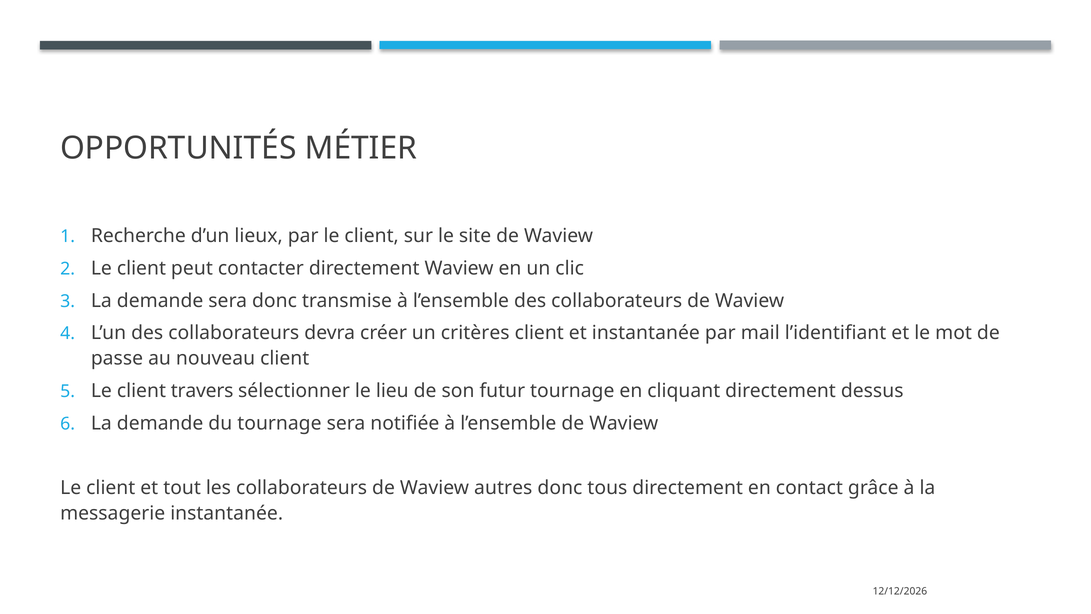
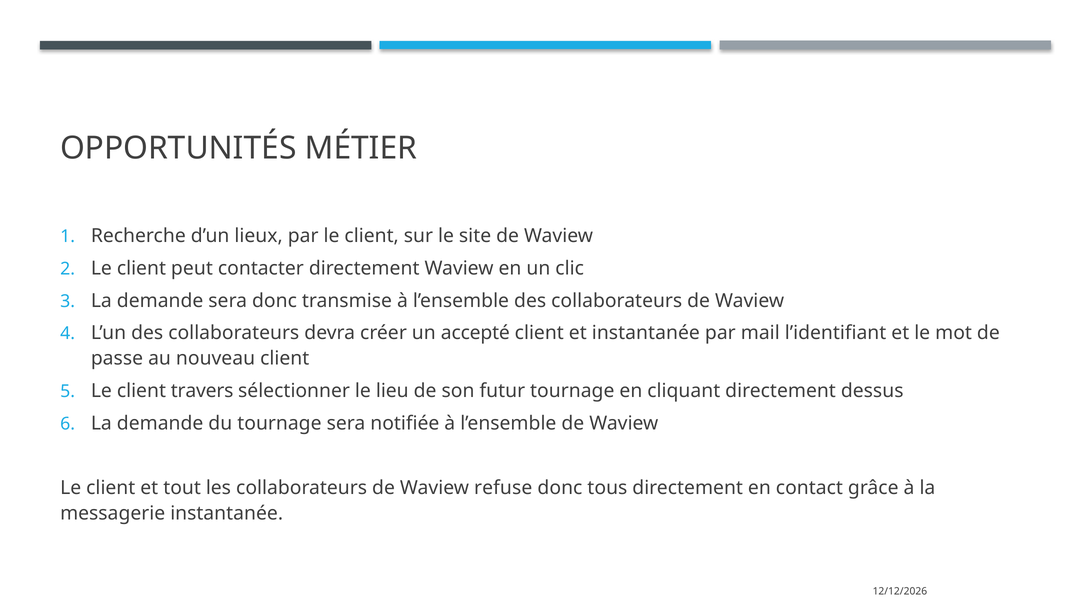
critères: critères -> accepté (475, 333)
autres: autres -> refuse (503, 488)
